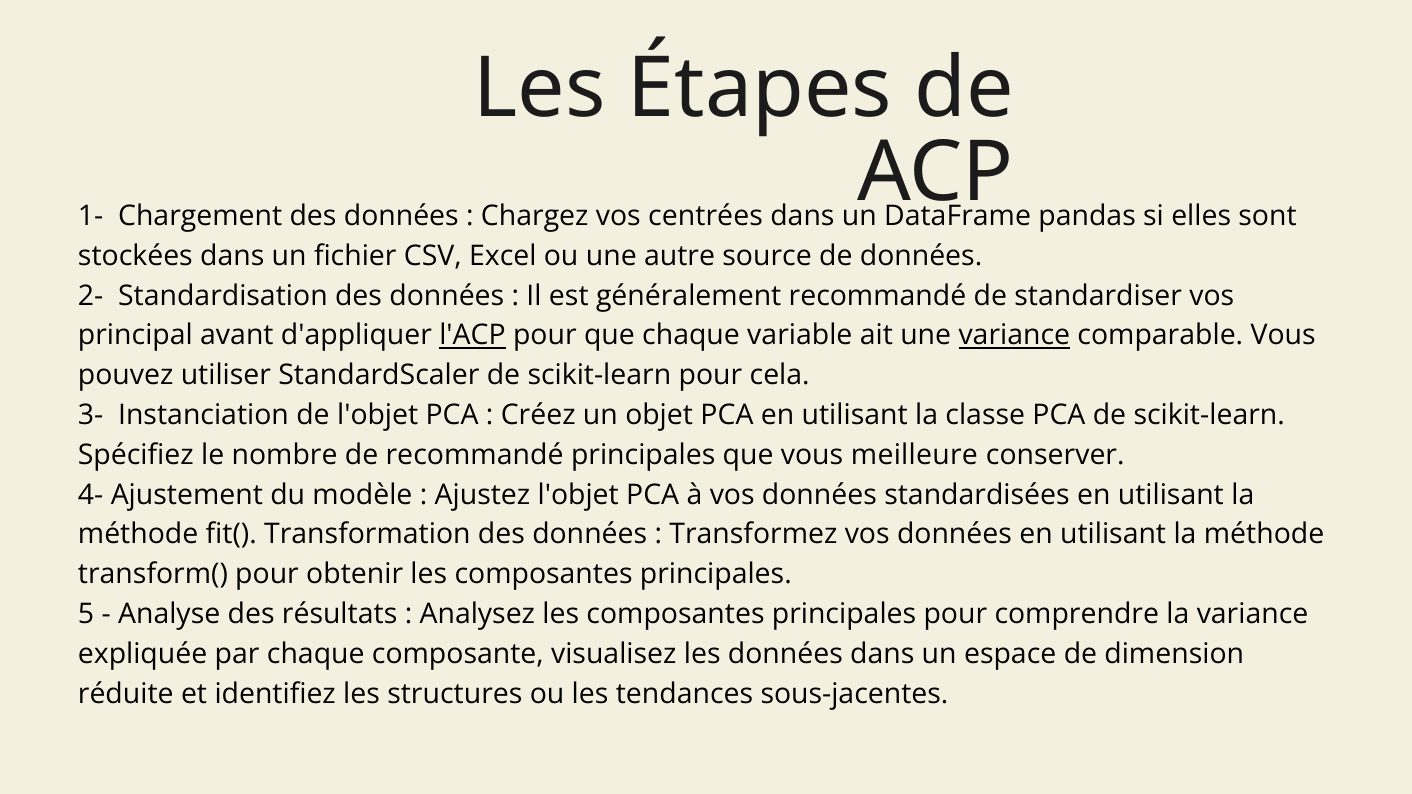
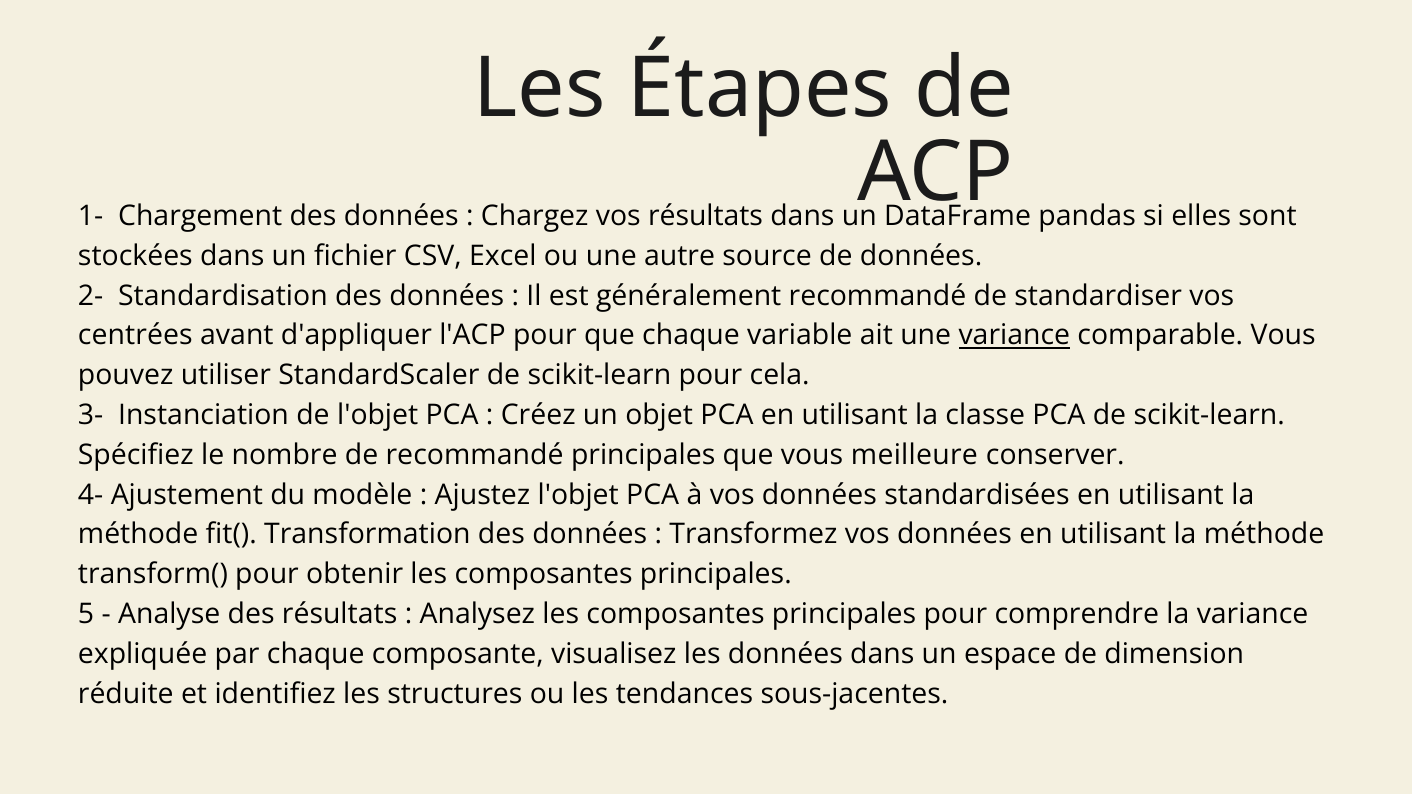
vos centrées: centrées -> résultats (706, 216)
principal: principal -> centrées (135, 336)
l'ACP underline: present -> none (473, 336)
